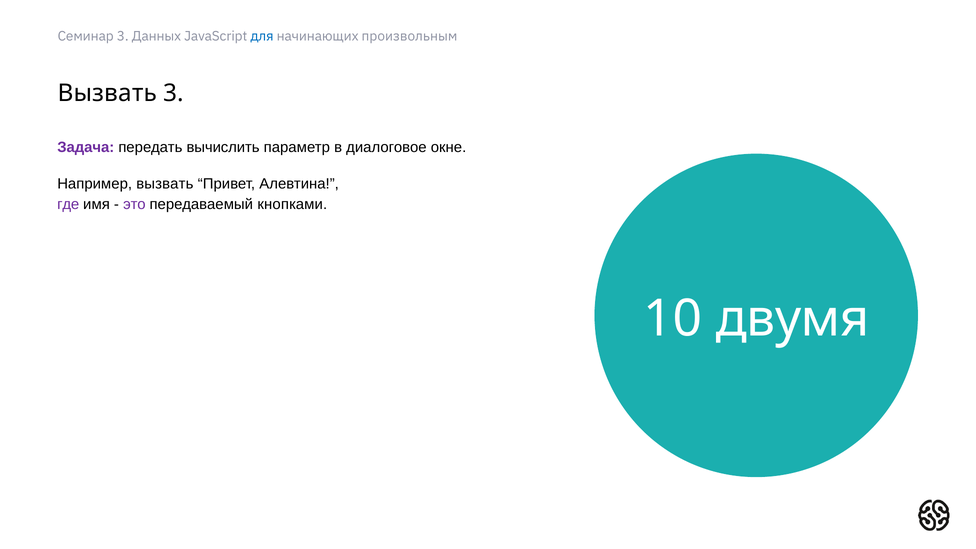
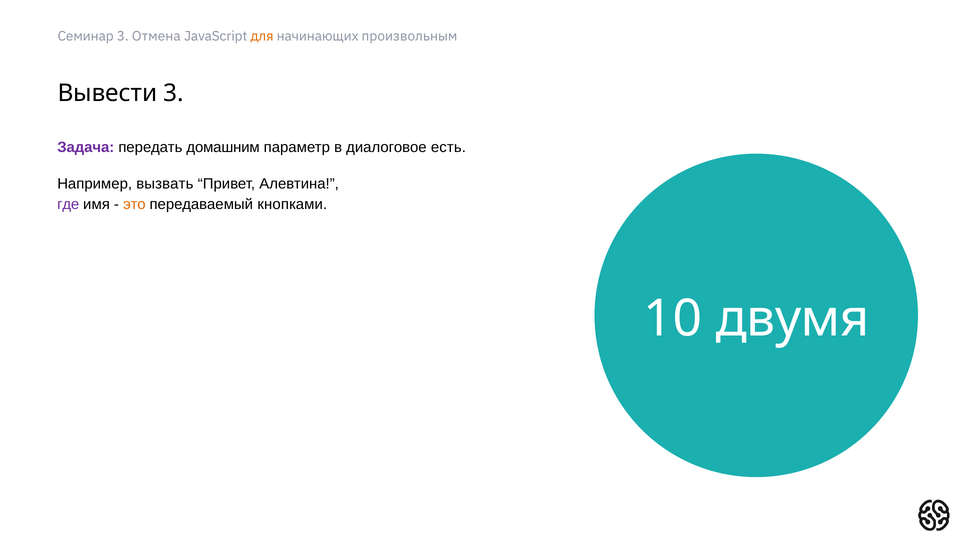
Данных: Данных -> Отмена (156, 36)
для colour: blue -> orange (262, 36)
Вызвать: Вызвать -> Вывести (107, 93)
вычислить: вычислить -> домашним (223, 147)
окне: окне -> есть (448, 147)
это colour: purple -> orange (134, 204)
